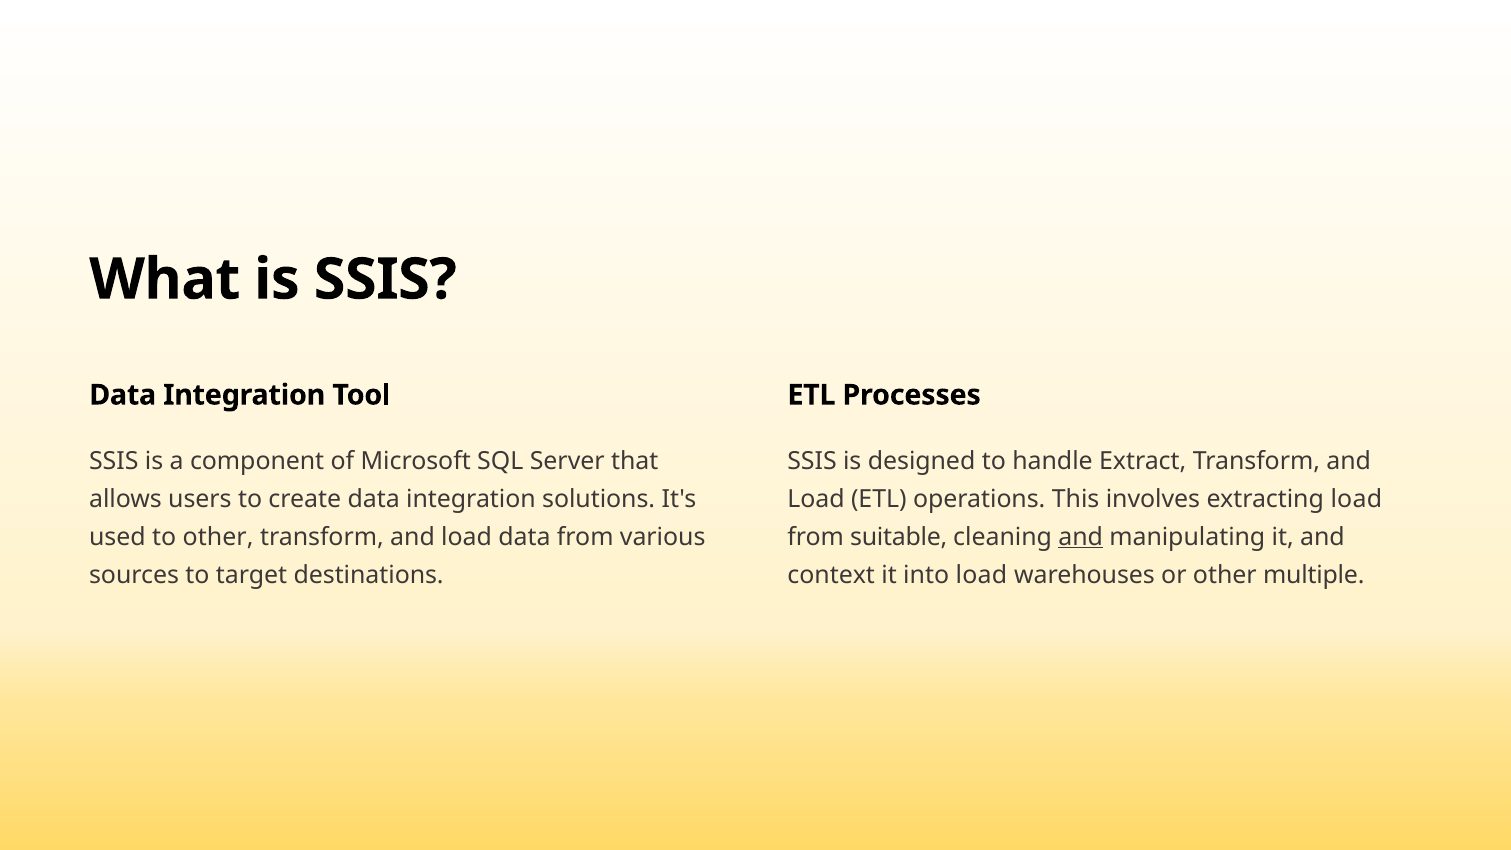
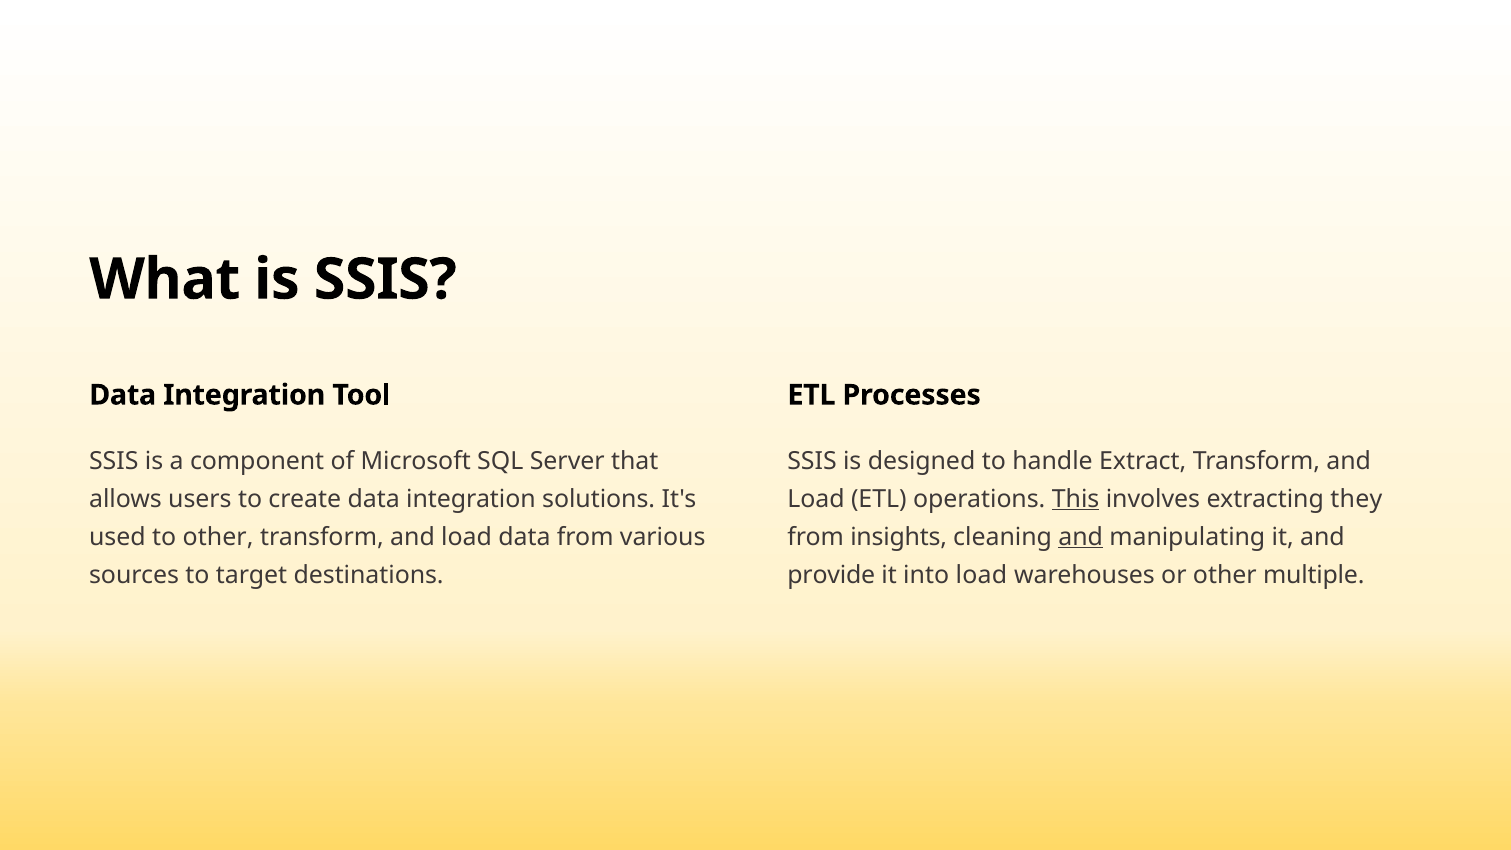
This underline: none -> present (1076, 499)
extracting load: load -> they (1356, 499)
suitable: suitable -> insights (899, 537)
context: context -> provide (831, 575)
